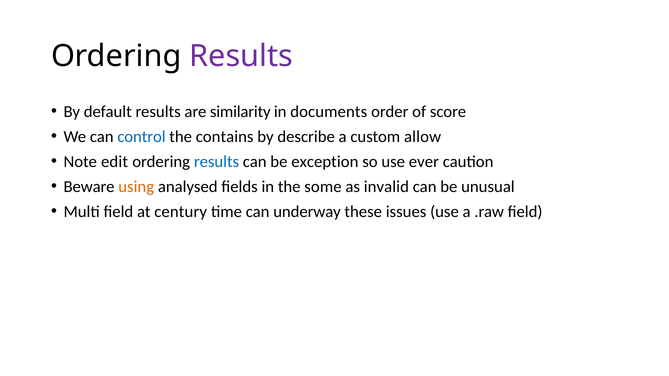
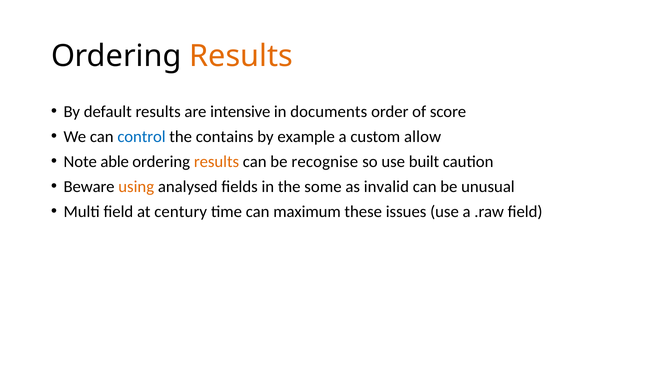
Results colour: purple -> orange (241, 56)
similarity: similarity -> intensive (240, 112)
describe: describe -> example (306, 137)
edit: edit -> able (115, 162)
results colour: blue -> orange (217, 162)
exception: exception -> recognise (325, 162)
ever: ever -> built (424, 162)
underway: underway -> maximum (307, 212)
